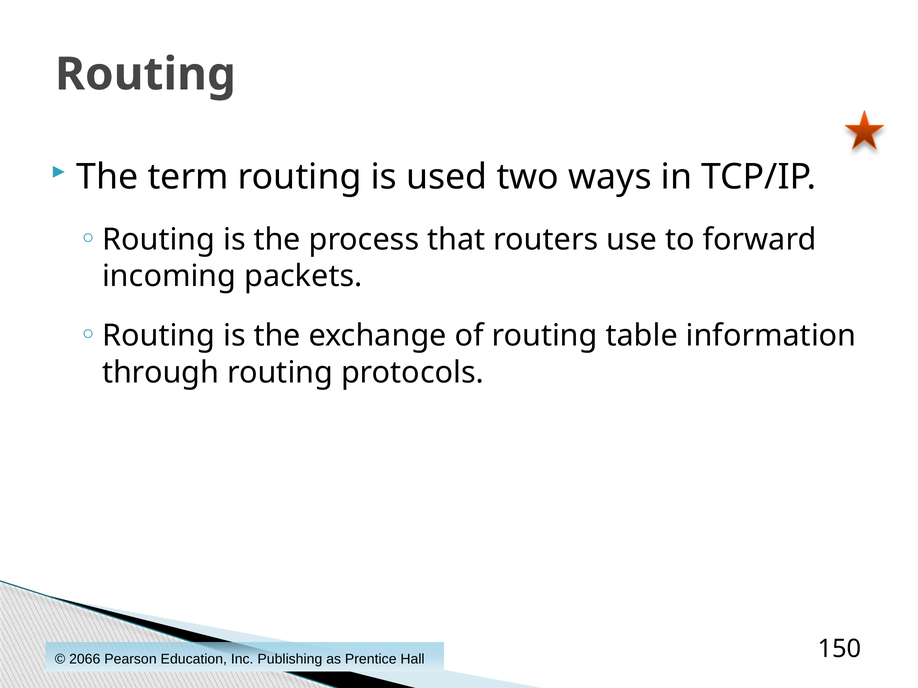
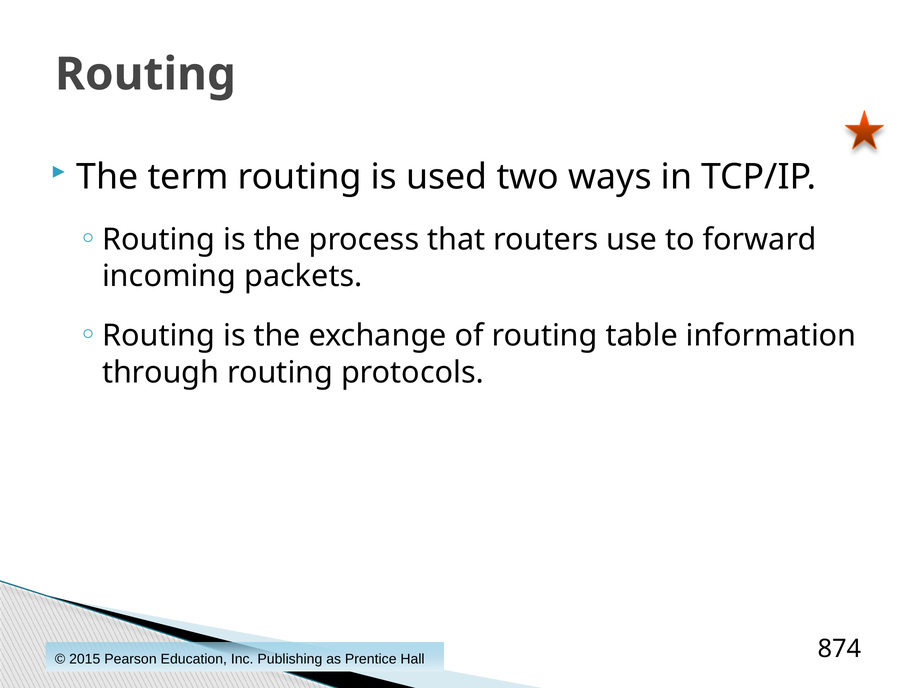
2066: 2066 -> 2015 (85, 660)
150: 150 -> 874 (840, 649)
